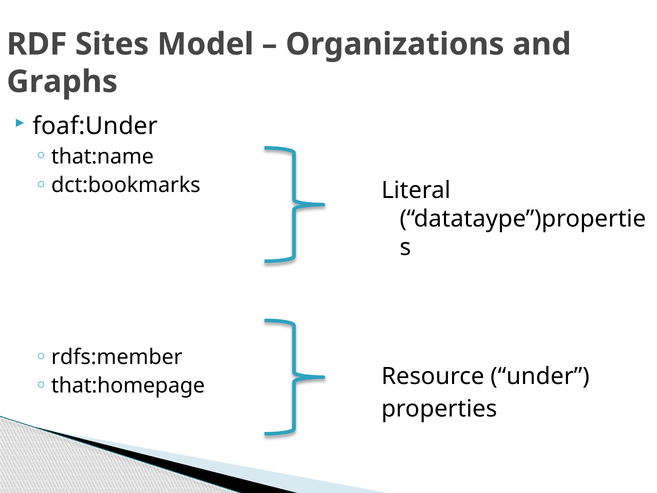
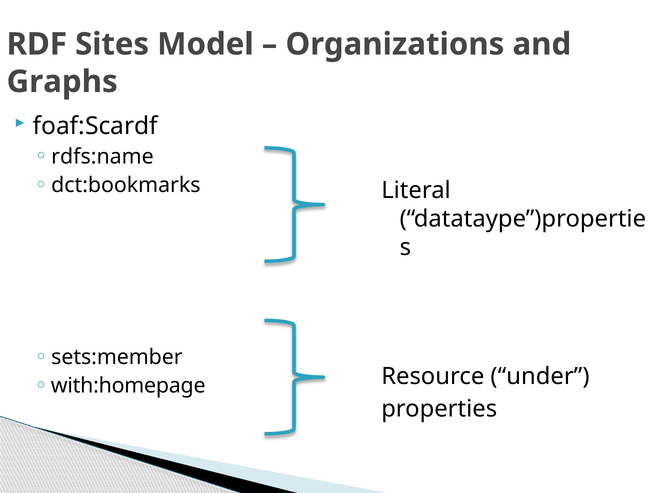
foaf:Under: foaf:Under -> foaf:Scardf (95, 126)
that:name: that:name -> rdfs:name (102, 157)
rdfs:member: rdfs:member -> sets:member (117, 357)
that:homepage: that:homepage -> with:homepage (128, 386)
